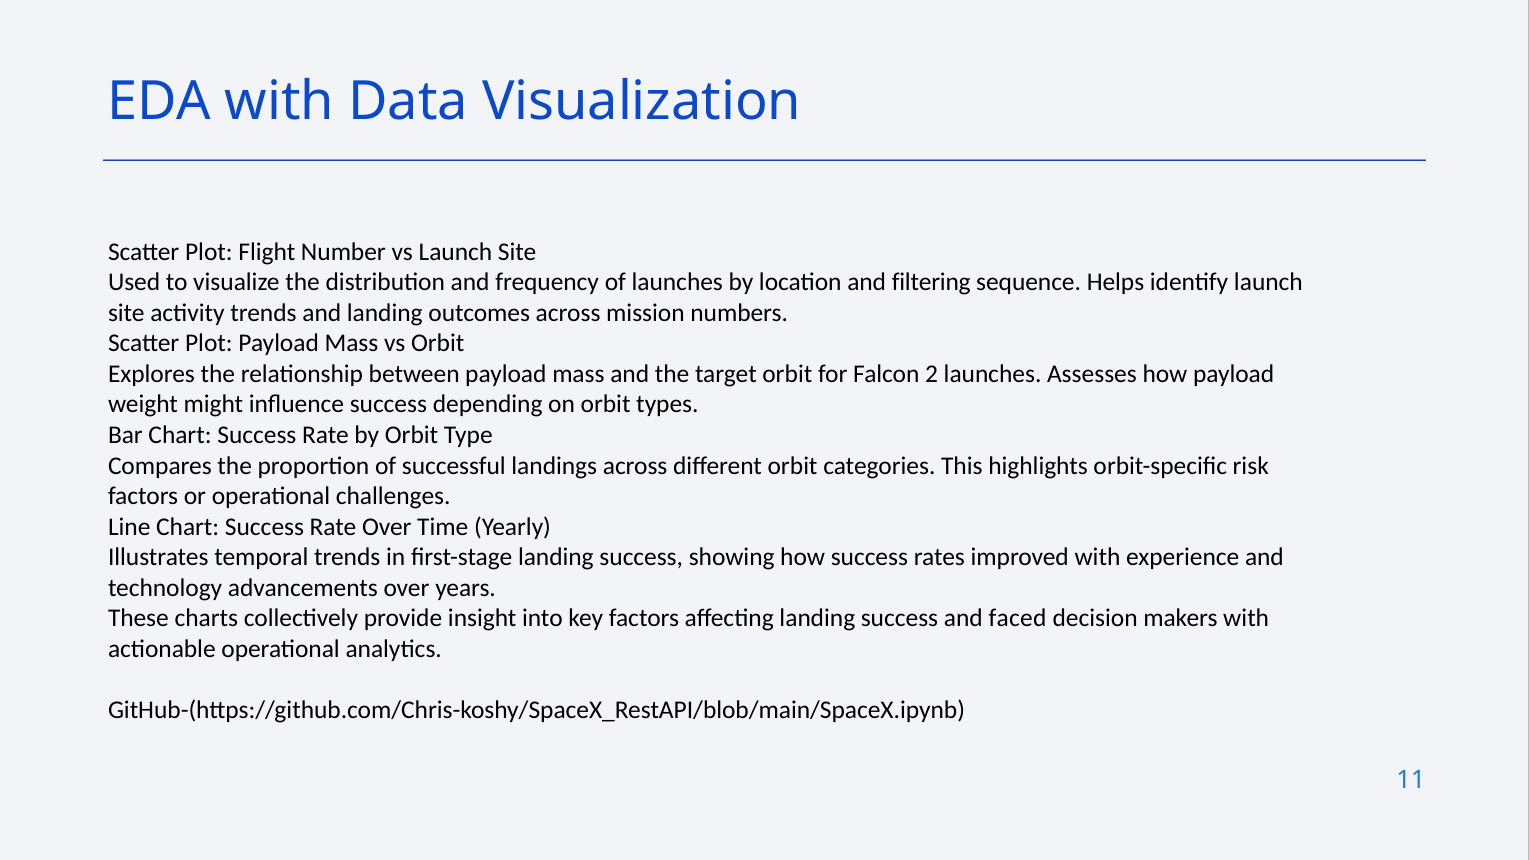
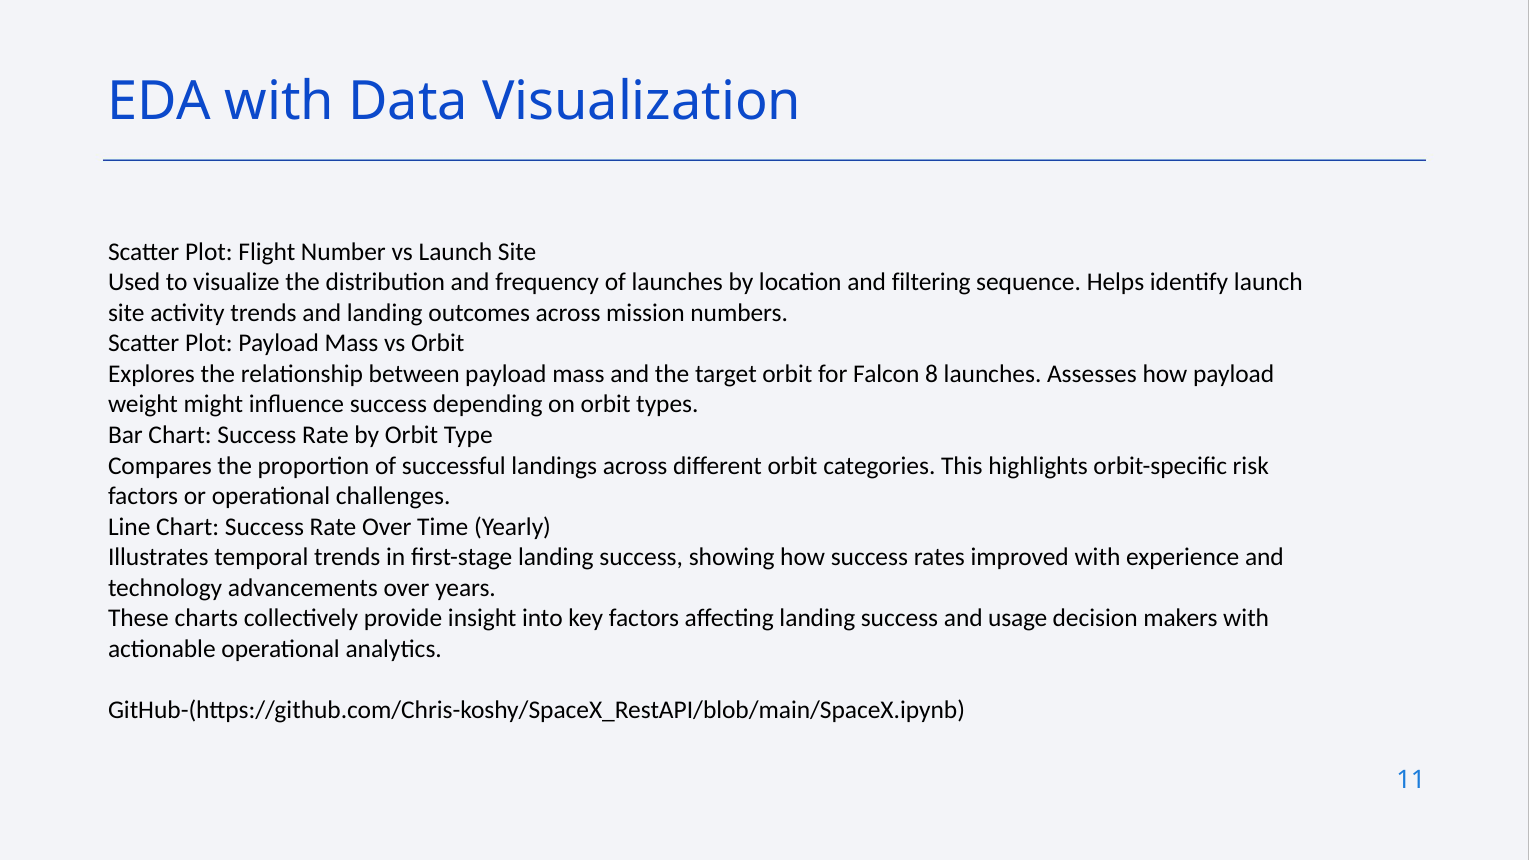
2: 2 -> 8 (932, 374)
faced: faced -> usage (1018, 619)
